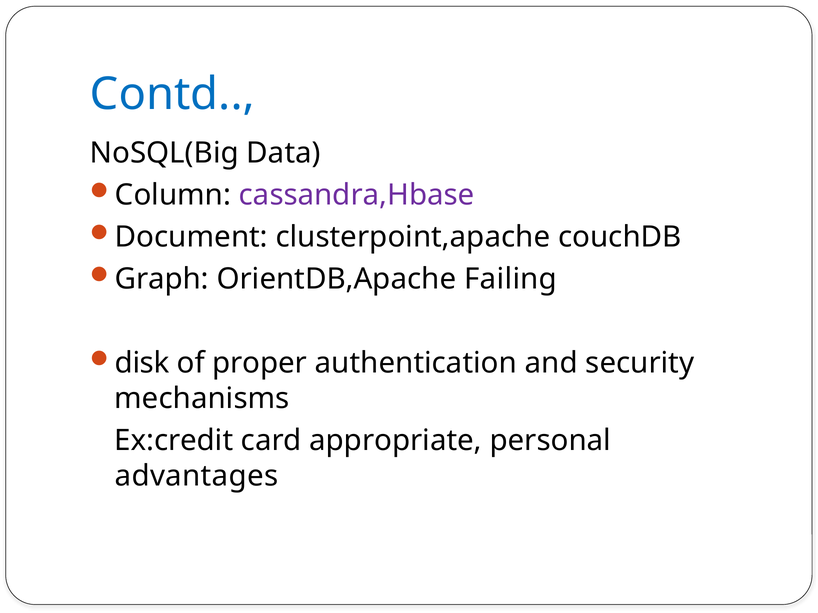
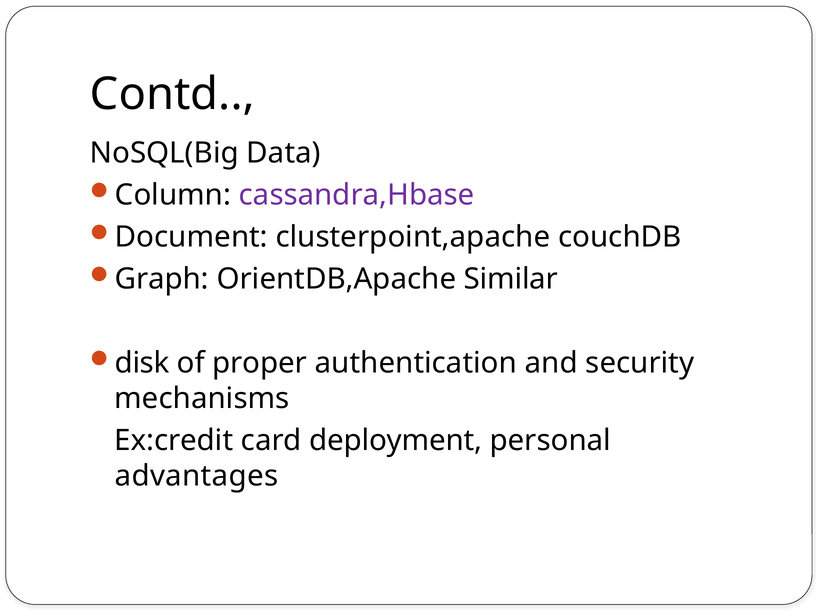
Contd colour: blue -> black (172, 95)
Failing: Failing -> Similar (511, 279)
appropriate: appropriate -> deployment (396, 441)
